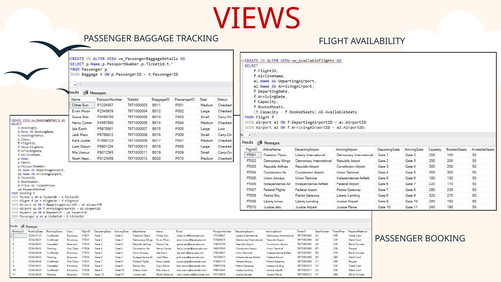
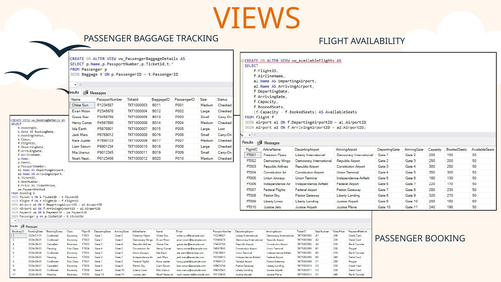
VIEWS colour: red -> orange (257, 19)
